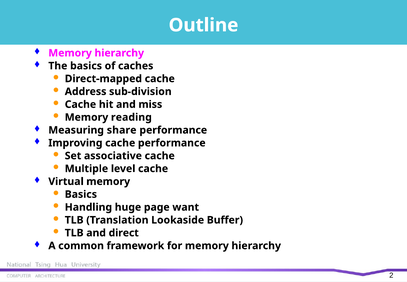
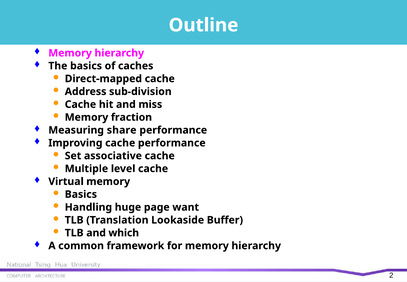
reading: reading -> fraction (131, 117)
direct: direct -> which (124, 233)
